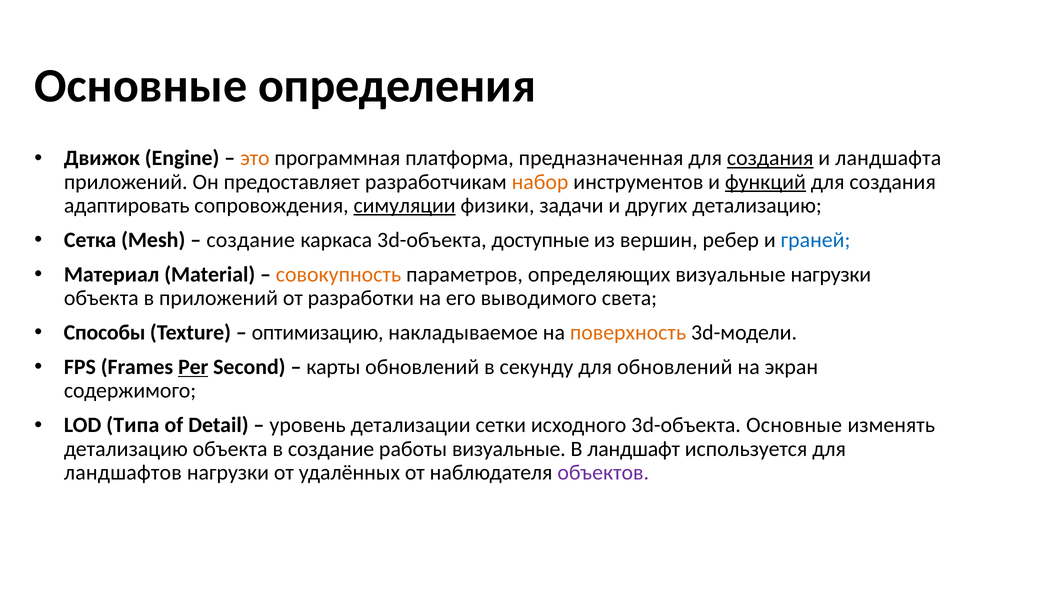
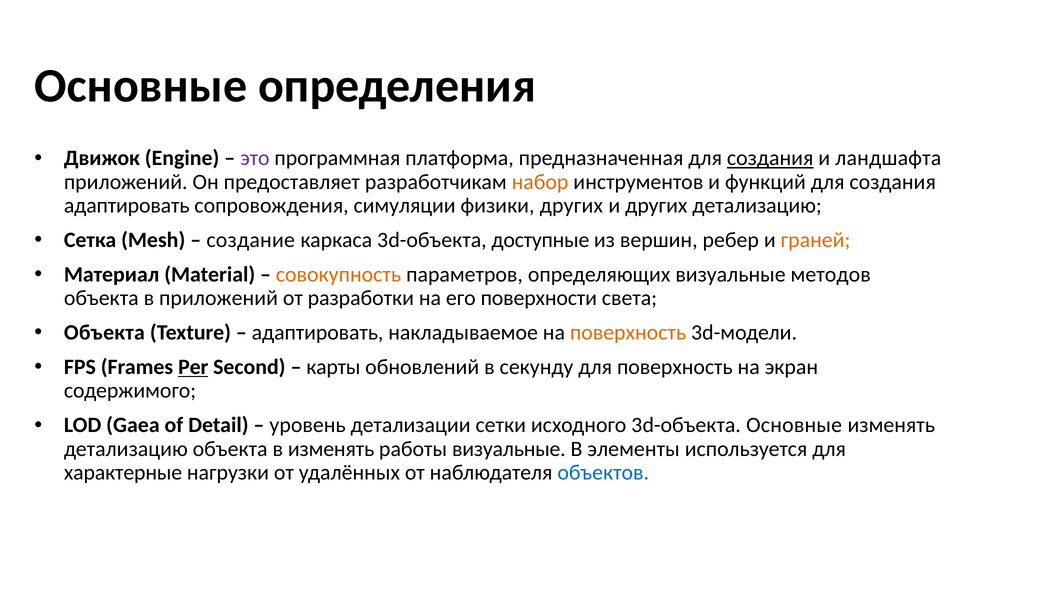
это colour: orange -> purple (255, 158)
функций underline: present -> none (765, 182)
симуляции underline: present -> none (405, 205)
физики задачи: задачи -> других (571, 205)
граней colour: blue -> orange (816, 240)
визуальные нагрузки: нагрузки -> методов (831, 274)
выводимого: выводимого -> поверхности (539, 298)
Способы: Способы -> Объекта (104, 332)
оптимизацию: оптимизацию -> адаптировать (318, 332)
для обновлений: обновлений -> поверхность (675, 367)
Типа: Типа -> Gaea (133, 425)
в создание: создание -> изменять (331, 448)
ландшафт: ландшафт -> элементы (634, 448)
ландшафтов: ландшафтов -> характерные (123, 472)
объектов colour: purple -> blue (603, 472)
